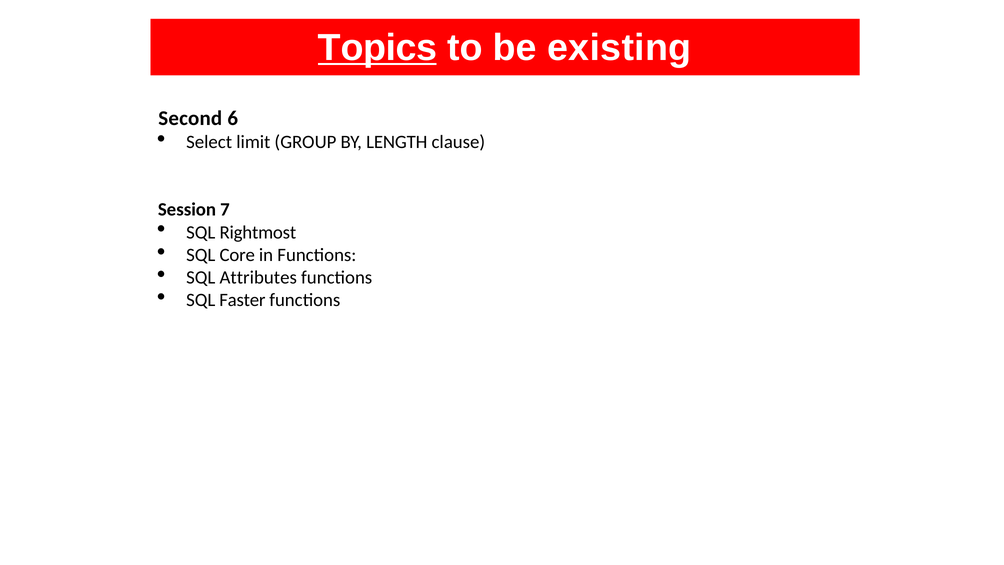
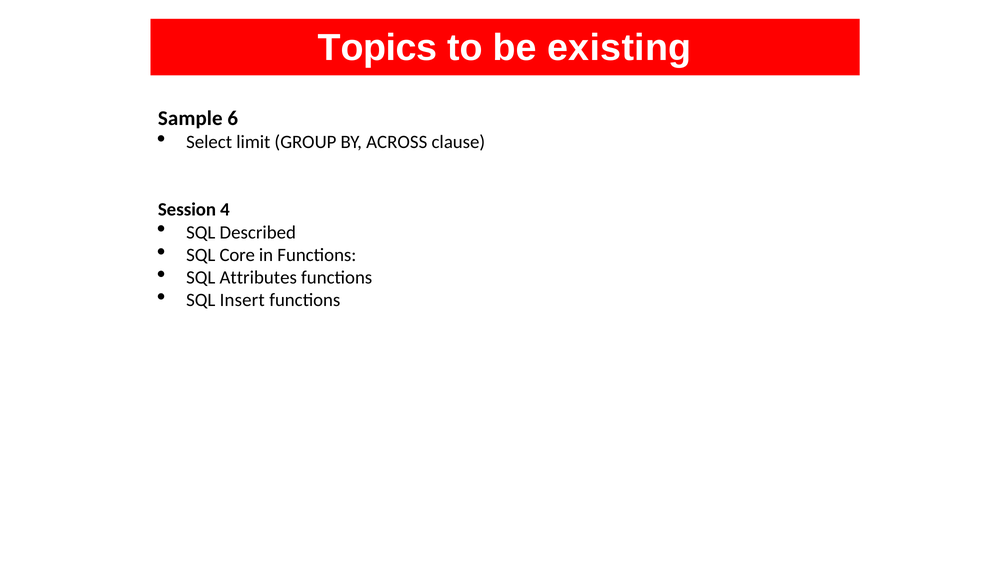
Topics underline: present -> none (378, 48)
Second: Second -> Sample (190, 118)
LENGTH: LENGTH -> ACROSS (397, 142)
7: 7 -> 4 (225, 210)
Rightmost: Rightmost -> Described (258, 232)
Faster: Faster -> Insert (242, 300)
